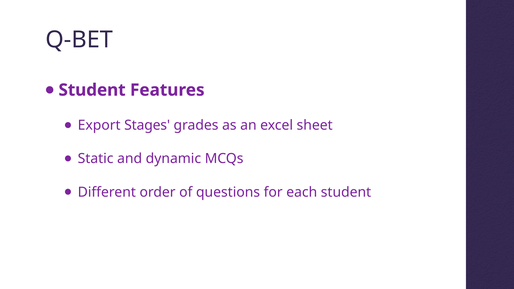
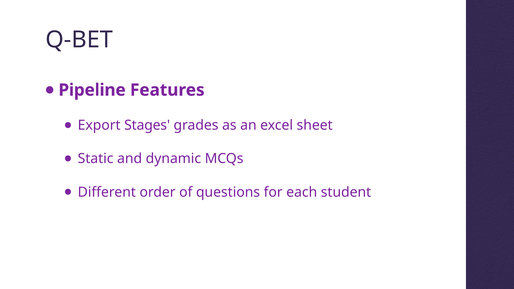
Student: Student -> Pipeline (92, 90)
